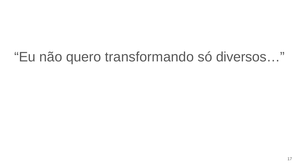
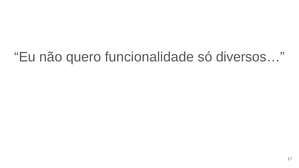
transformando: transformando -> funcionalidade (149, 57)
